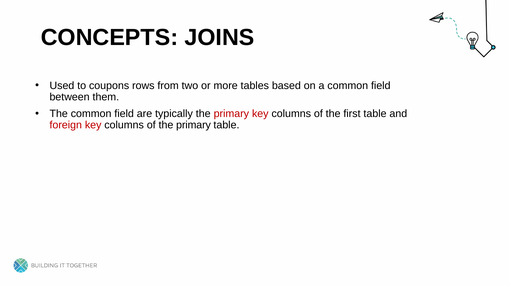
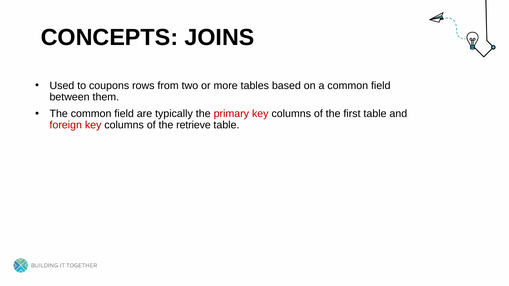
of the primary: primary -> retrieve (193, 125)
